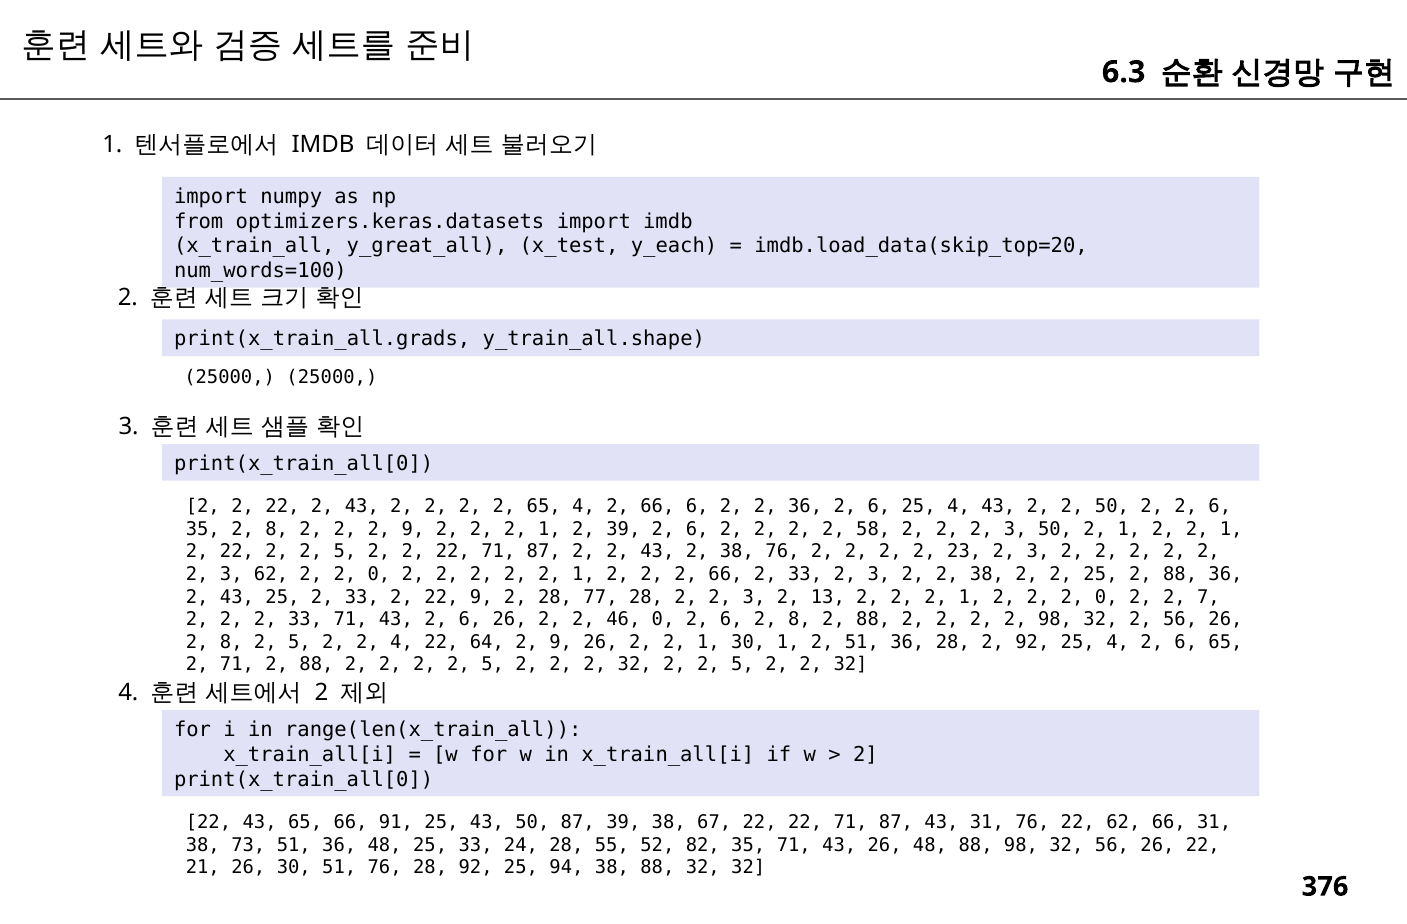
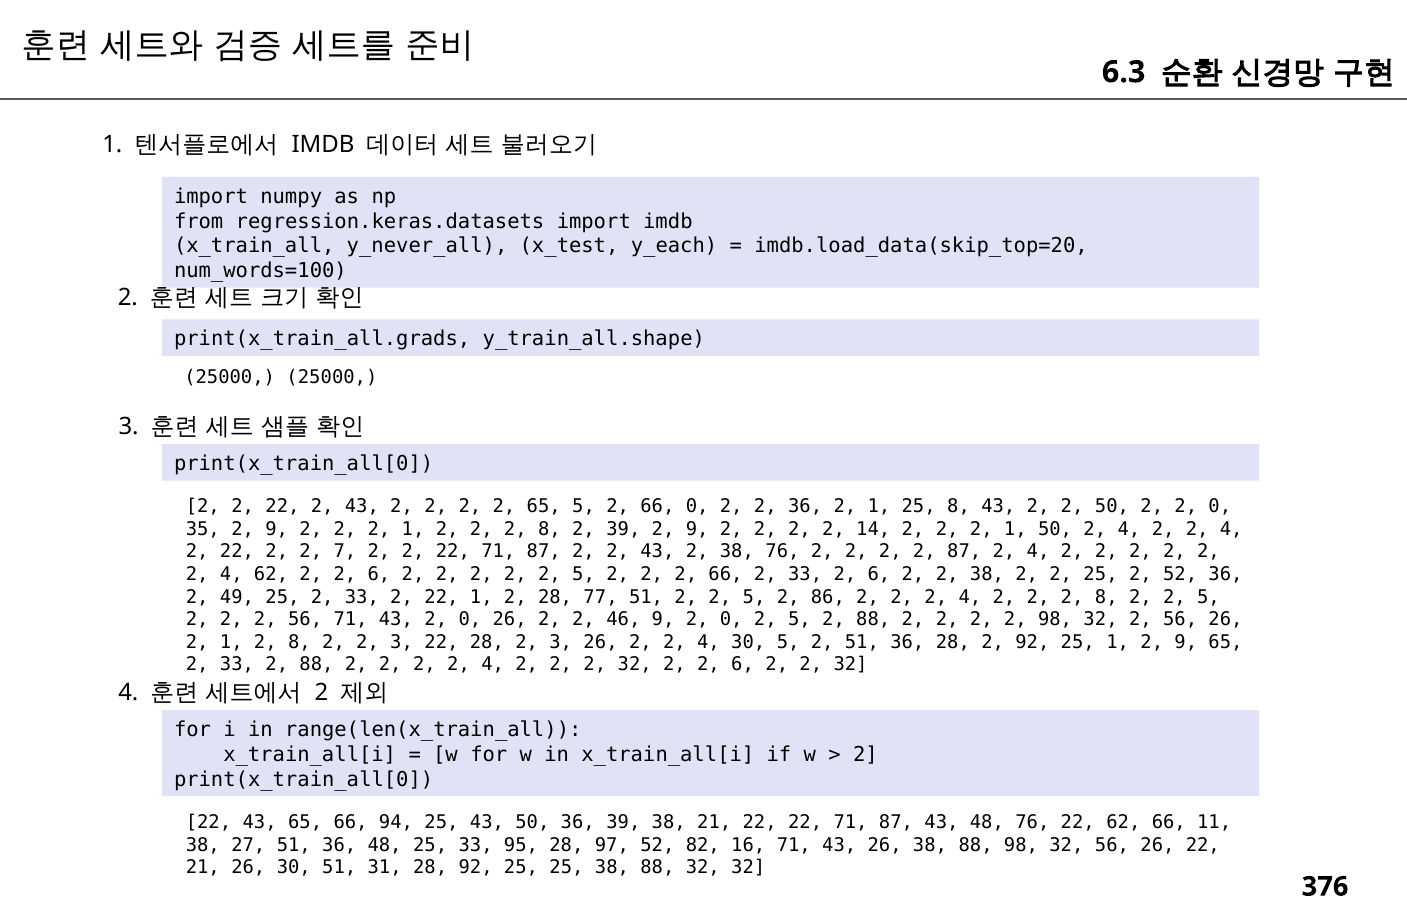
optimizers.keras.datasets: optimizers.keras.datasets -> regression.keras.datasets (390, 221)
y_great_all: y_great_all -> y_never_all (427, 246)
65 4: 4 -> 5 (584, 507)
66 6: 6 -> 0 (697, 507)
36 2 6: 6 -> 1 (879, 507)
4: 4 -> 8 (959, 507)
2 2 6: 6 -> 0 (1220, 507)
35 2 8: 8 -> 9 (277, 529)
9: 9 -> 1 (413, 529)
1: 1 -> 8 (549, 529)
39 2 6: 6 -> 9 (697, 529)
58: 58 -> 14 (873, 529)
3: 3 -> 1 (1015, 529)
50 2 1: 1 -> 4 (1129, 529)
1: 1 -> 4 (1231, 529)
22 2 2 5: 5 -> 7 (345, 552)
2 23: 23 -> 87 (964, 552)
3: 3 -> 4 (1038, 552)
3: 3 -> 4 (231, 574)
62 2 2 0: 0 -> 6 (379, 574)
1: 1 -> 5 (584, 574)
33 2 3: 3 -> 6 (879, 574)
25 2 88: 88 -> 52 (1180, 574)
43: 43 -> 49 (237, 597)
22 9: 9 -> 1 (481, 597)
77 28: 28 -> 51 (646, 597)
3: 3 -> 5 (754, 597)
13: 13 -> 86 (828, 597)
1: 1 -> 4 (970, 597)
0: 0 -> 8 (1106, 597)
7: 7 -> 5 (1208, 597)
2 2 33: 33 -> 56 (305, 620)
43 2 6: 6 -> 0 (470, 620)
46 0: 0 -> 9 (663, 620)
6: 6 -> 0 (731, 620)
8: 8 -> 5 (799, 620)
8: 8 -> 1 (231, 642)
5: 5 -> 8 (299, 642)
2 2 4: 4 -> 3 (402, 642)
22 64: 64 -> 28 (487, 642)
9: 9 -> 3 (561, 642)
26 2 2 1: 1 -> 4 (708, 642)
30 1: 1 -> 5 (788, 642)
92 25 4: 4 -> 1 (1118, 642)
6: 6 -> 9 (1186, 642)
71: 71 -> 33 (237, 665)
5: 5 -> 4 (493, 665)
32 2 2 5: 5 -> 6 (743, 665)
91: 91 -> 94 (396, 823)
50 87: 87 -> 36 (578, 823)
38 67: 67 -> 21 (714, 823)
43 31: 31 -> 48 (987, 823)
66 31: 31 -> 11 (1214, 823)
73: 73 -> 27 (248, 845)
24: 24 -> 95 (521, 845)
55: 55 -> 97 (612, 845)
82 35: 35 -> 16 (748, 845)
26 48: 48 -> 38 (930, 845)
51 76: 76 -> 31 (385, 868)
25 94: 94 -> 25 (566, 868)
